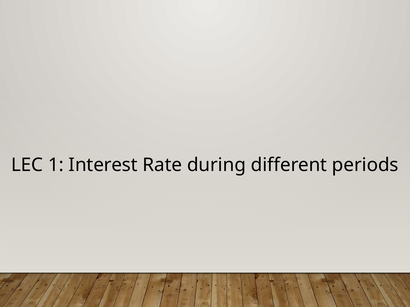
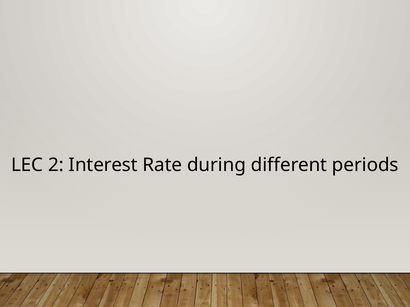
1: 1 -> 2 (56, 165)
